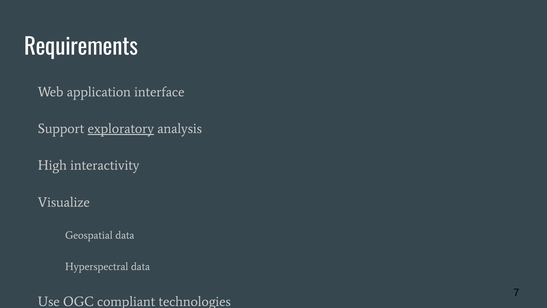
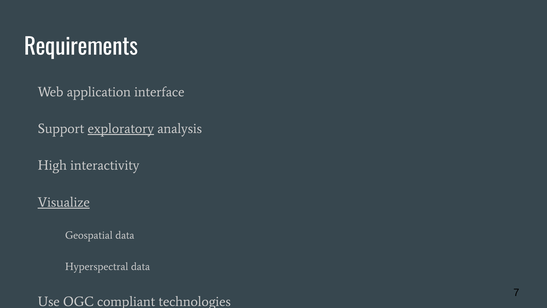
Visualize underline: none -> present (64, 202)
